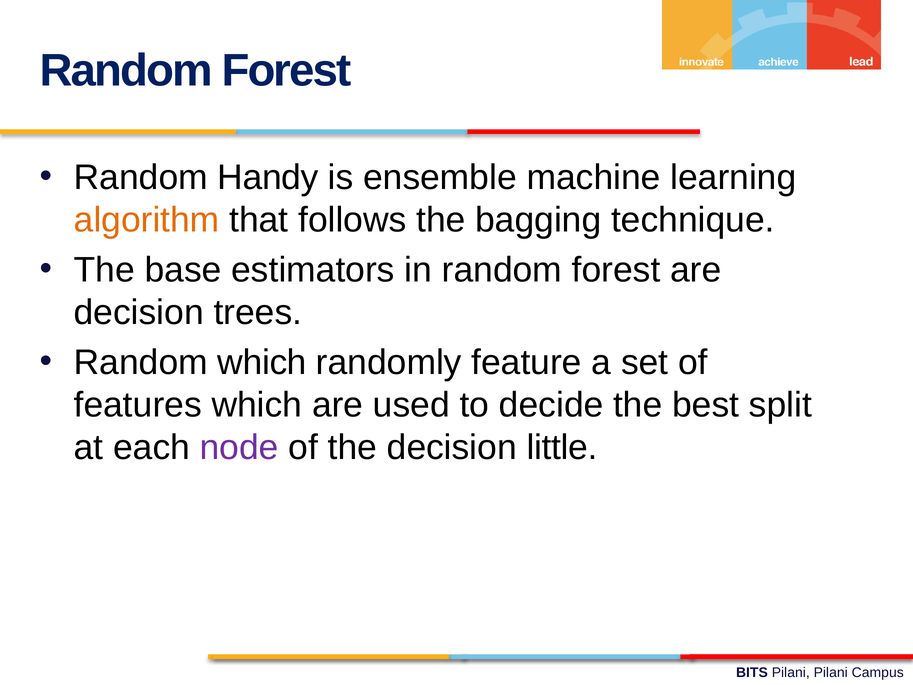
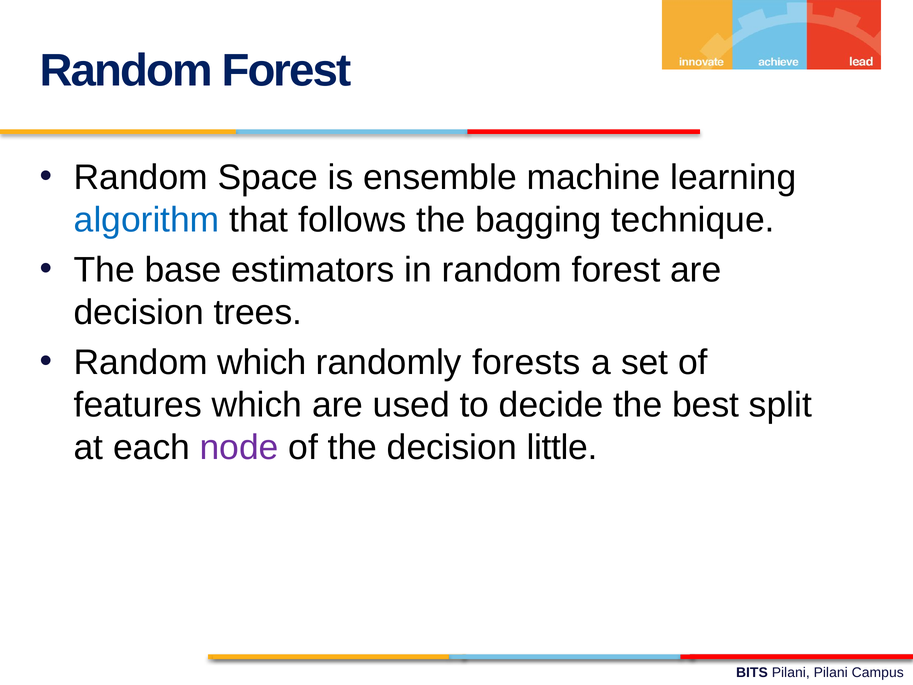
Handy: Handy -> Space (268, 178)
algorithm colour: orange -> blue (147, 220)
feature: feature -> forests (526, 362)
